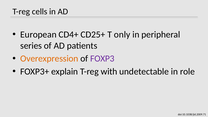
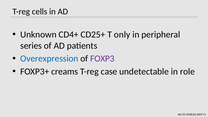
European: European -> Unknown (38, 35)
Overexpression colour: orange -> blue (49, 59)
explain: explain -> creams (65, 72)
with: with -> case (109, 72)
